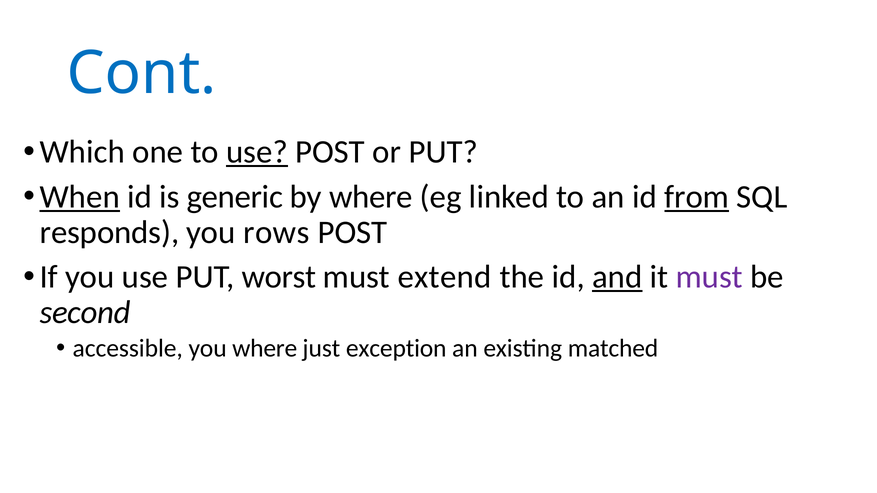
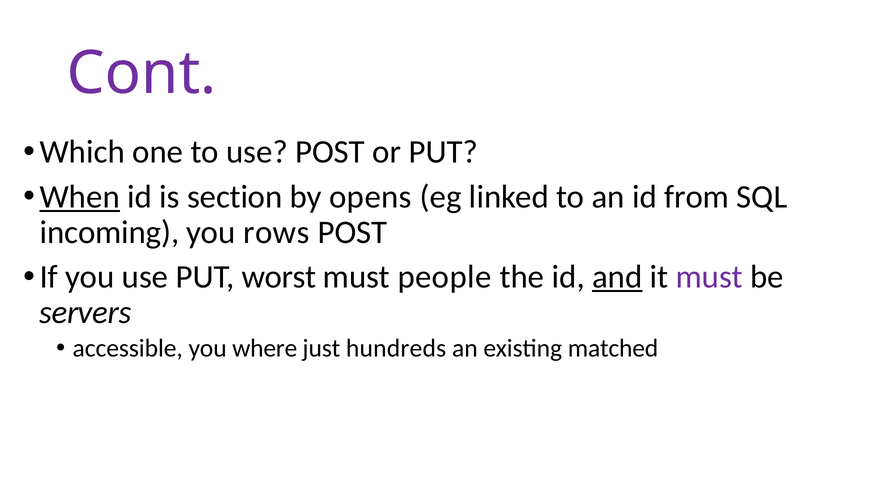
Cont colour: blue -> purple (142, 74)
use underline: present -> none (257, 152)
generic: generic -> section (235, 197)
by where: where -> opens (371, 197)
from underline: present -> none (697, 197)
responds: responds -> incoming (109, 232)
extend: extend -> people (445, 277)
second: second -> servers (85, 313)
exception: exception -> hundreds (396, 349)
